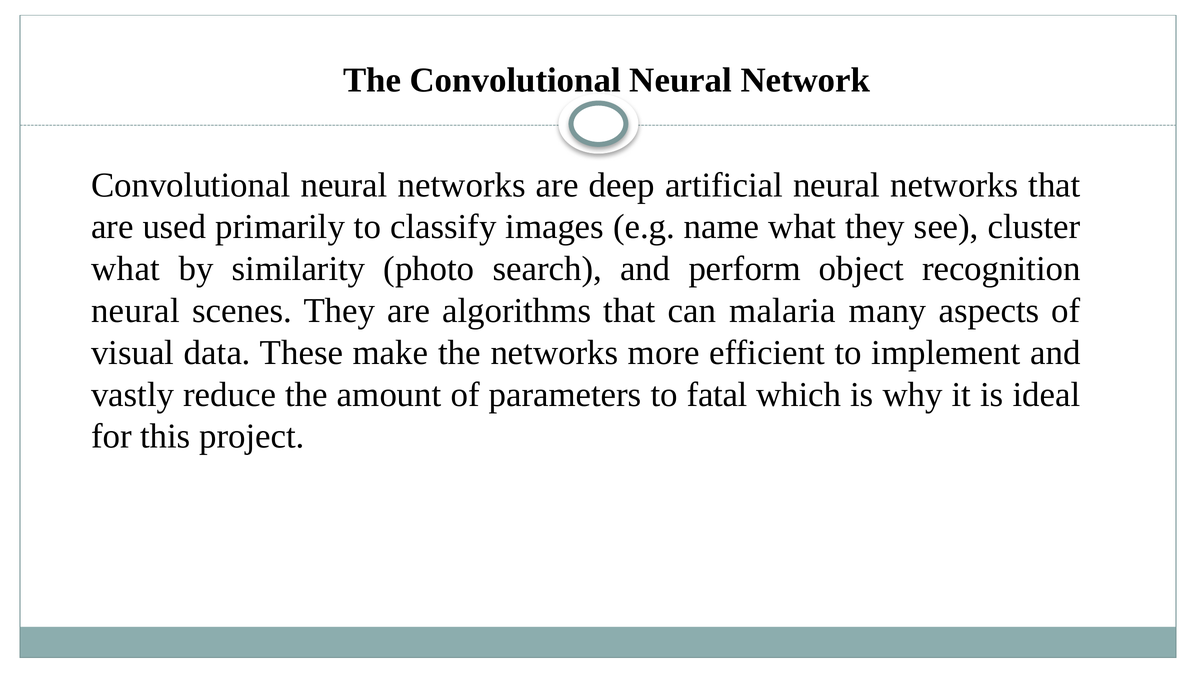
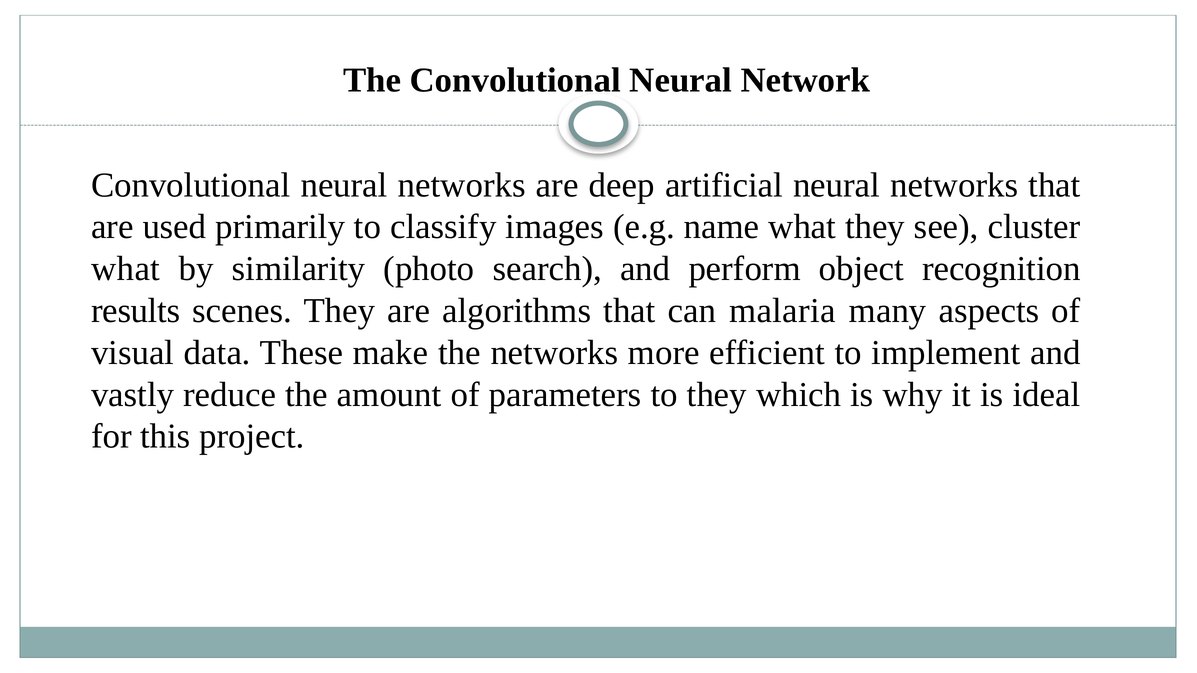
neural: neural -> results (136, 311)
to fatal: fatal -> they (717, 395)
